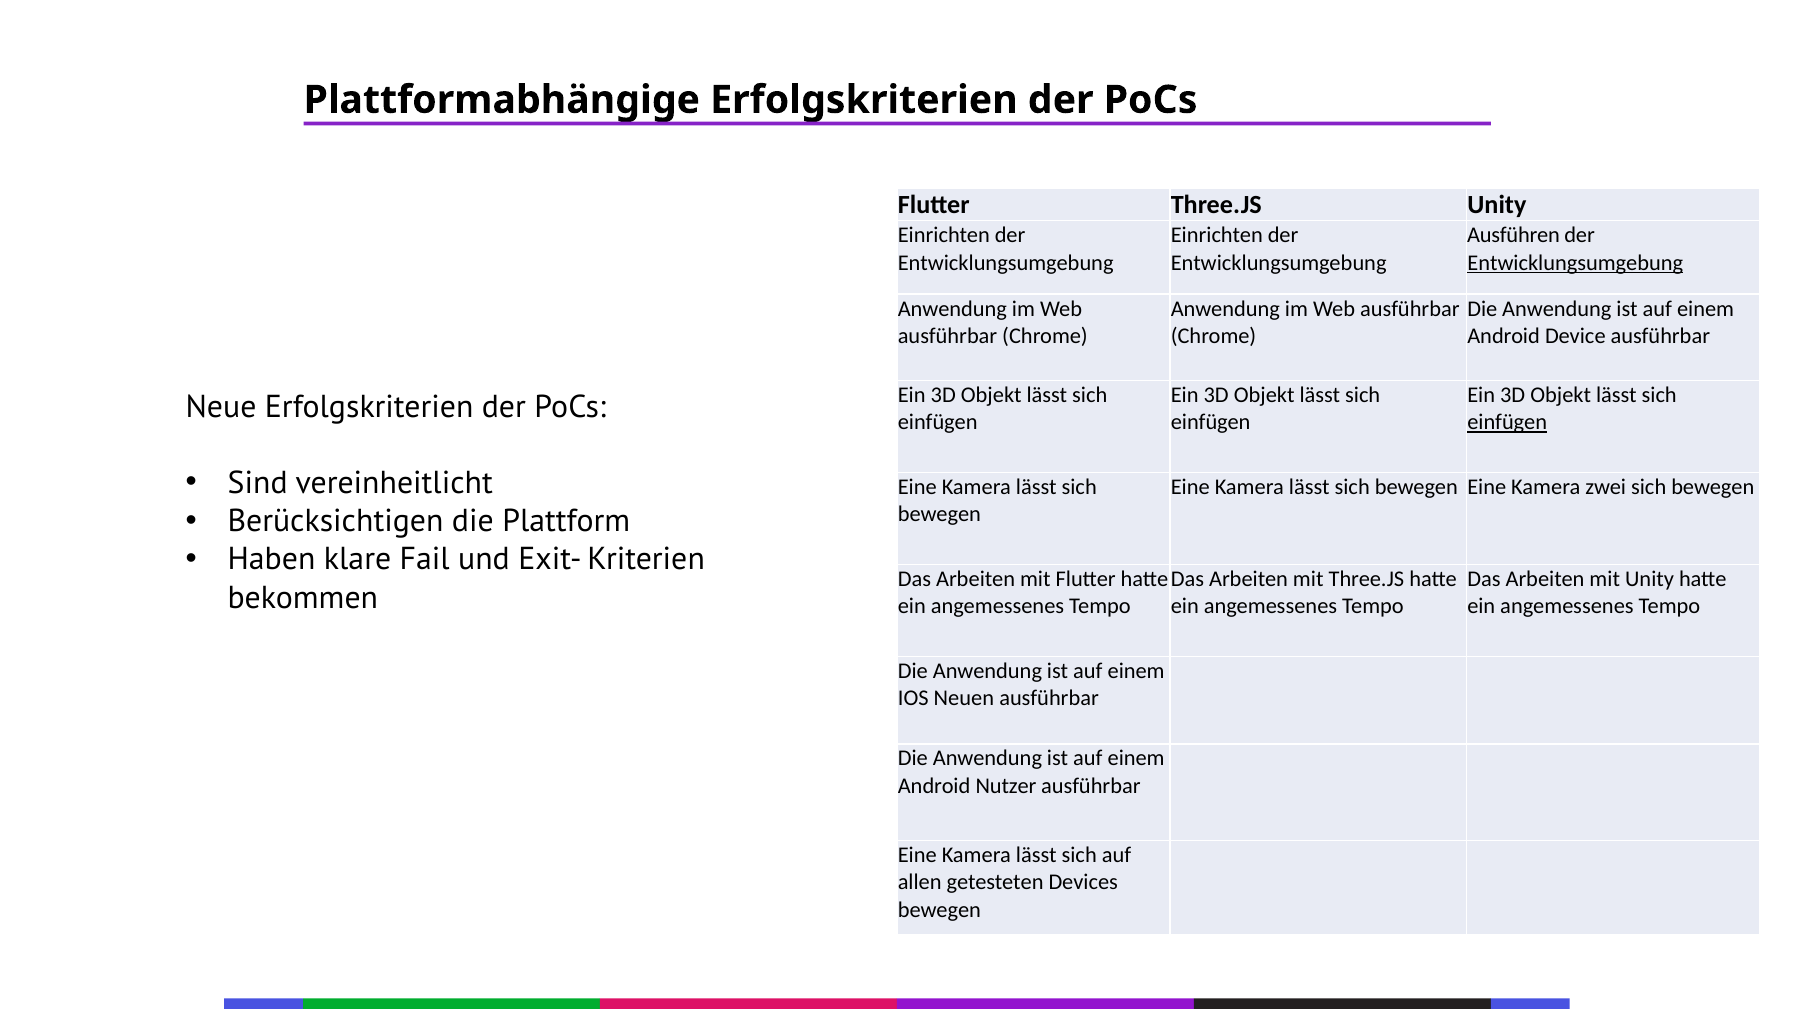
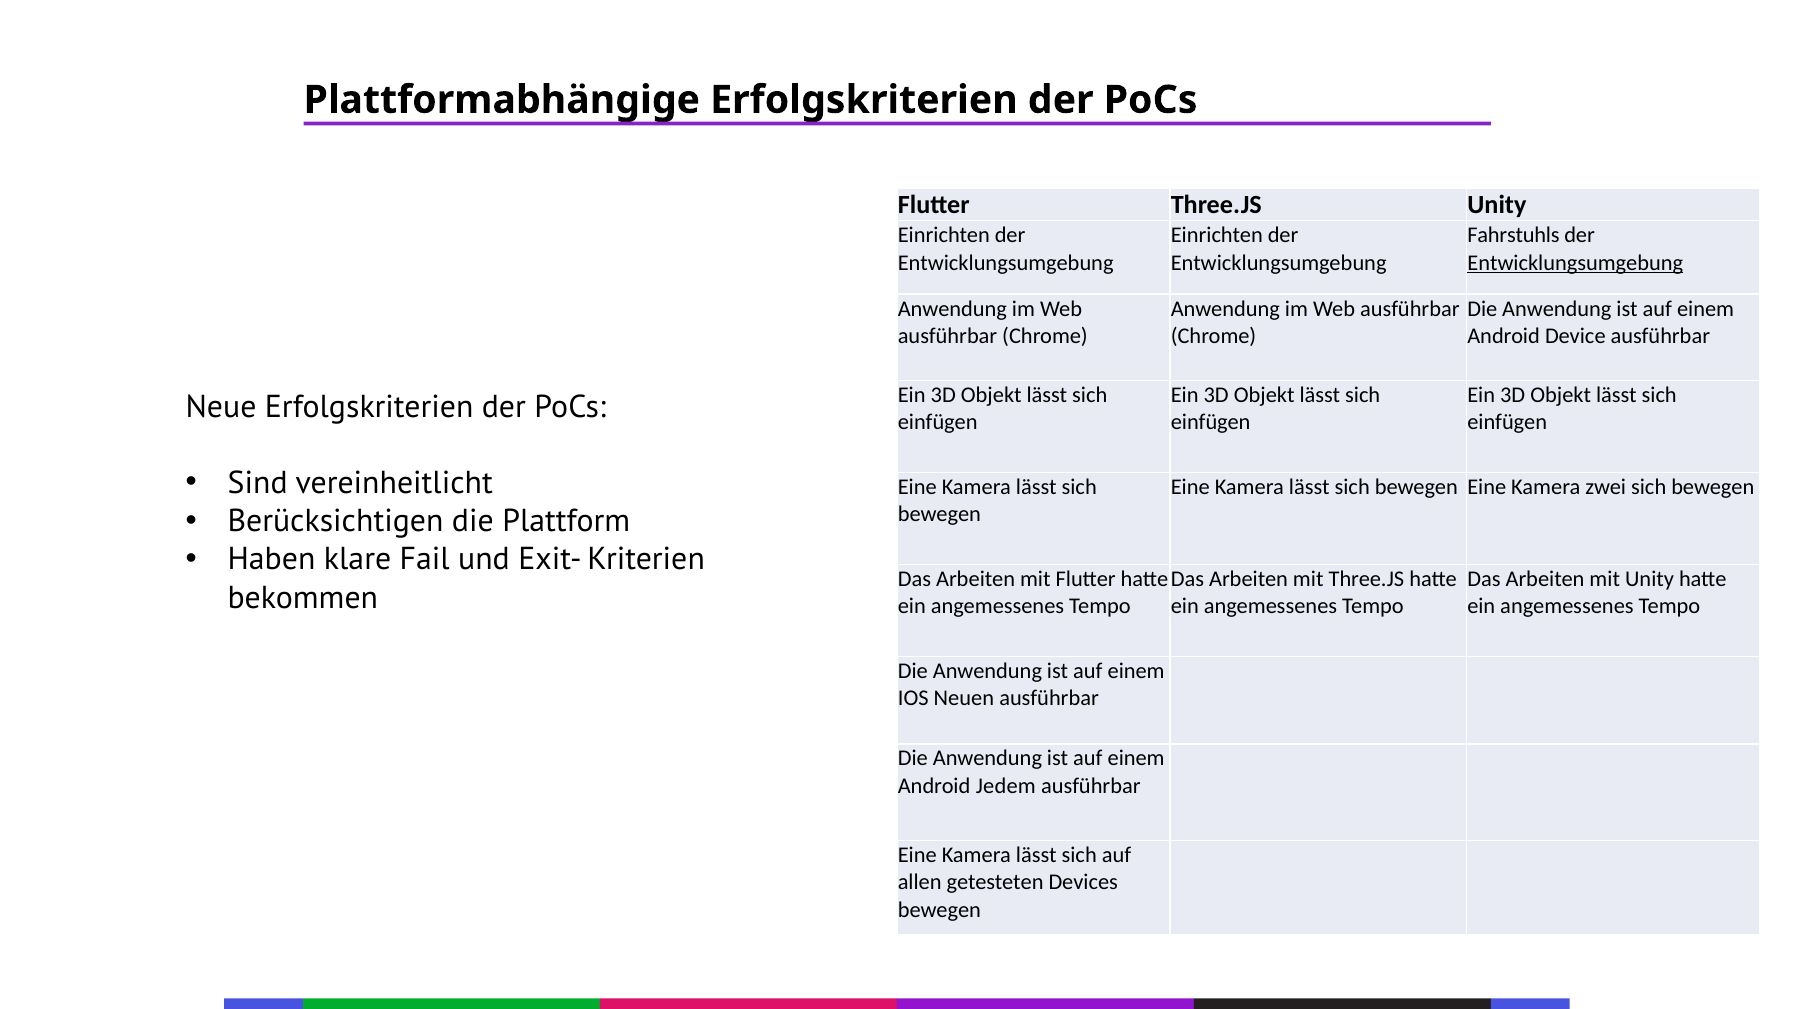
Ausführen: Ausführen -> Fahrstuhls (1513, 235)
einfügen underline: present -> none (1507, 423)
Nutzer: Nutzer -> Jedem (1006, 786)
